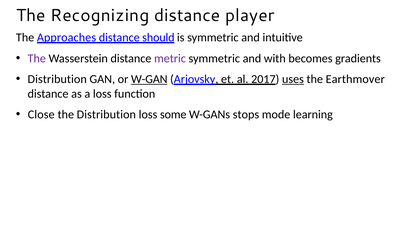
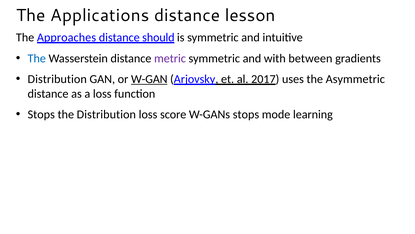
Recognizing: Recognizing -> Applications (100, 15)
player: player -> lesson (250, 15)
The colour: purple -> blue (37, 58)
becomes: becomes -> between (310, 58)
uses underline: present -> none (293, 79)
Earthmover: Earthmover -> Asymmetric (355, 79)
Close: Close -> Stops (41, 114)
some: some -> score (173, 114)
